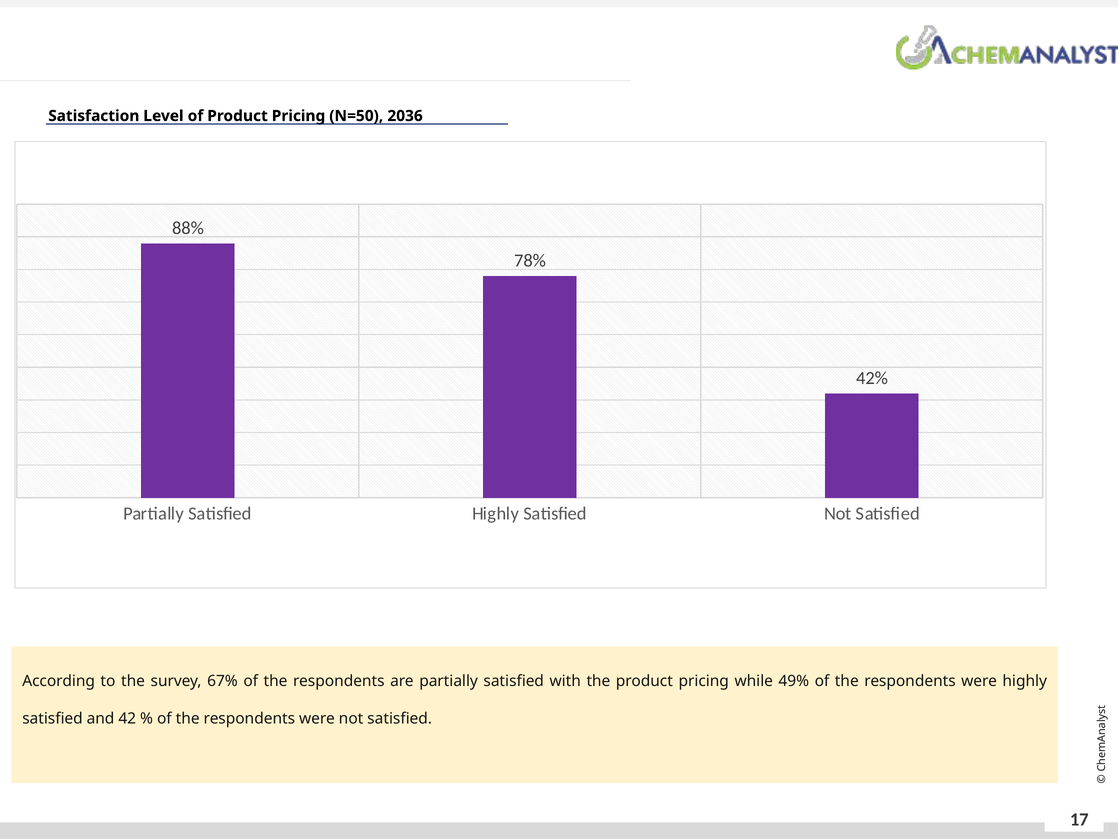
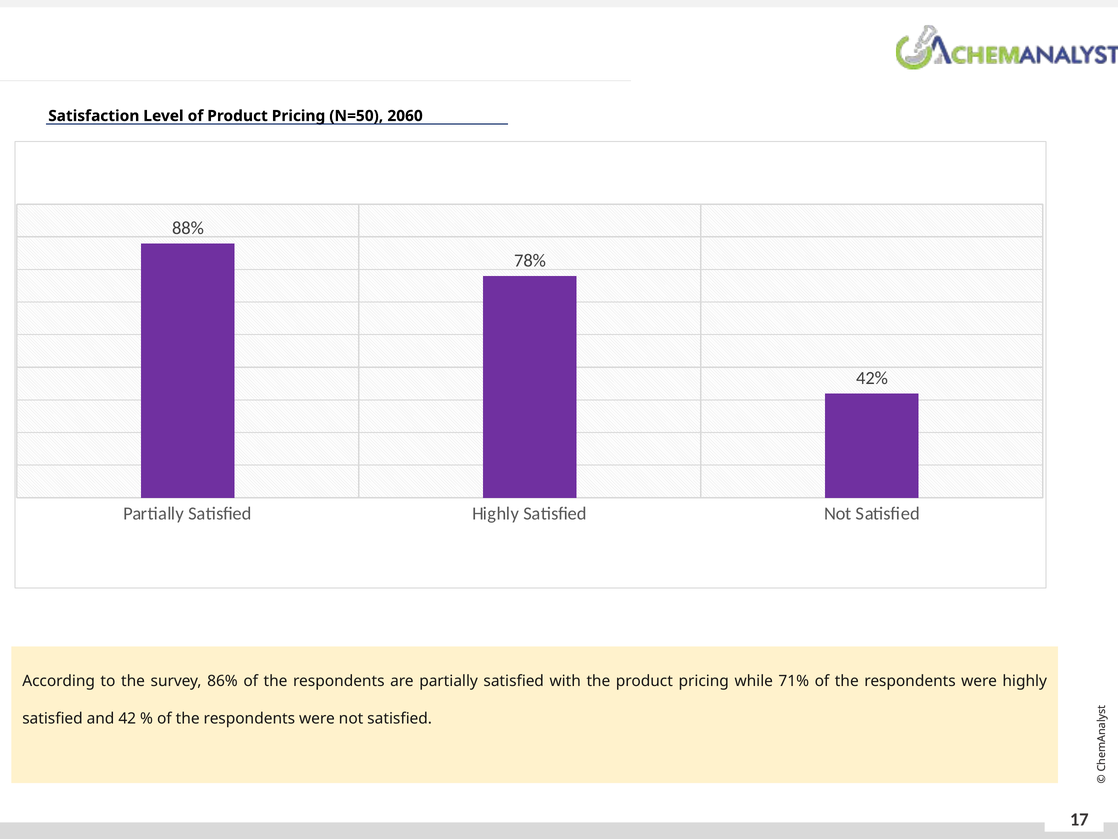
2036: 2036 -> 2060 (405, 116)
67%: 67% -> 86% (222, 681)
49%: 49% -> 71% (794, 681)
